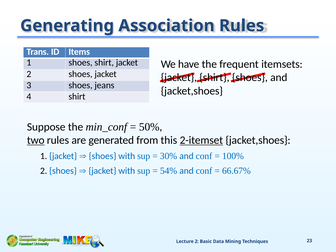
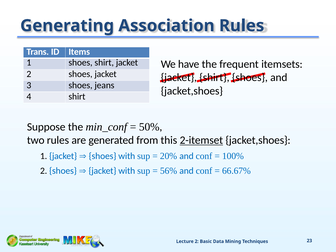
two underline: present -> none (36, 140)
30%: 30% -> 20% (169, 156)
54%: 54% -> 56% (169, 171)
